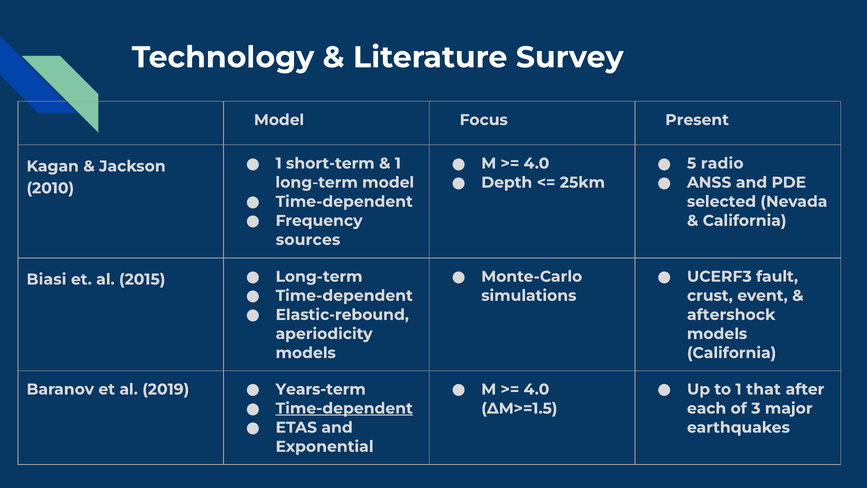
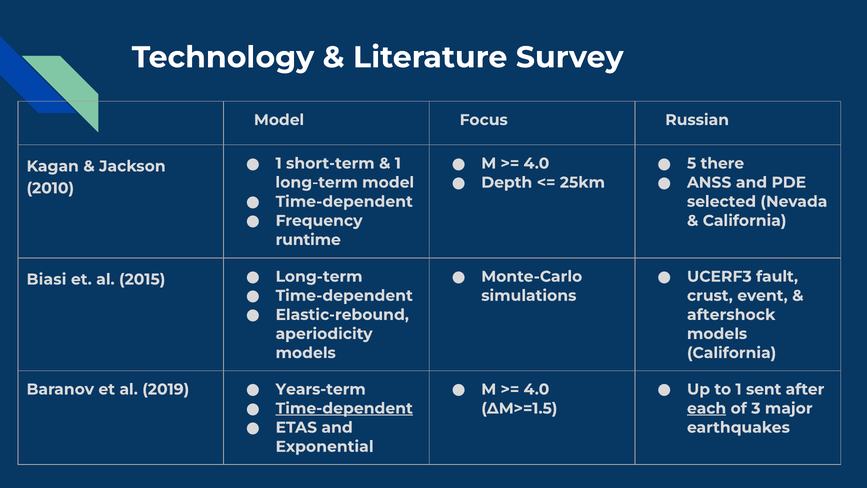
Present: Present -> Russian (697, 120)
radio: radio -> there (722, 163)
sources: sources -> runtime (308, 240)
that: that -> sent (764, 389)
each underline: none -> present (707, 408)
